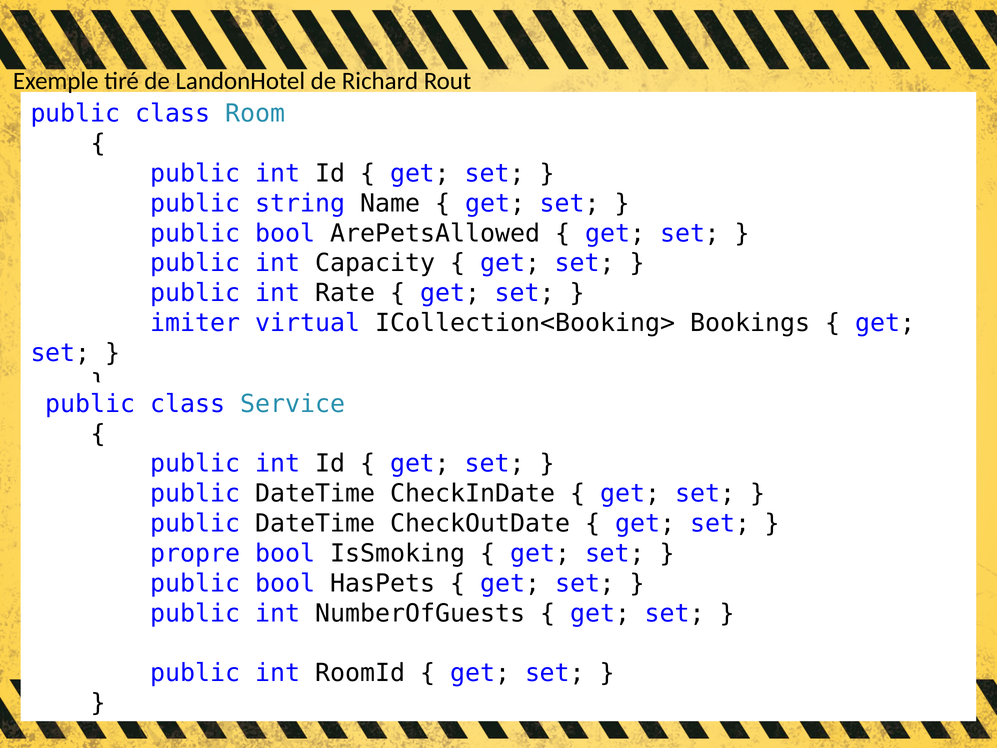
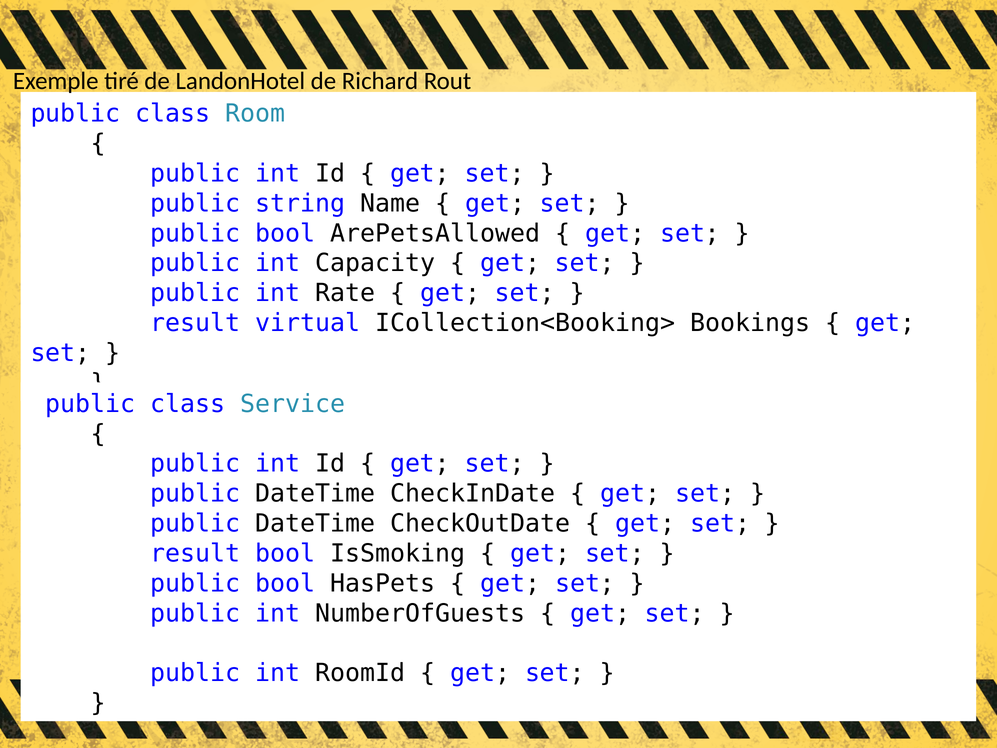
imiter: imiter -> result (195, 323)
propre: propre -> result (195, 553)
